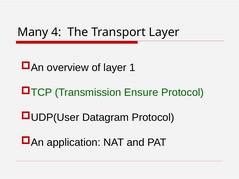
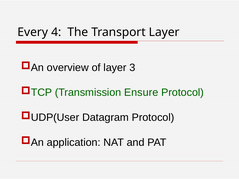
Many: Many -> Every (33, 32)
1: 1 -> 3 (132, 68)
